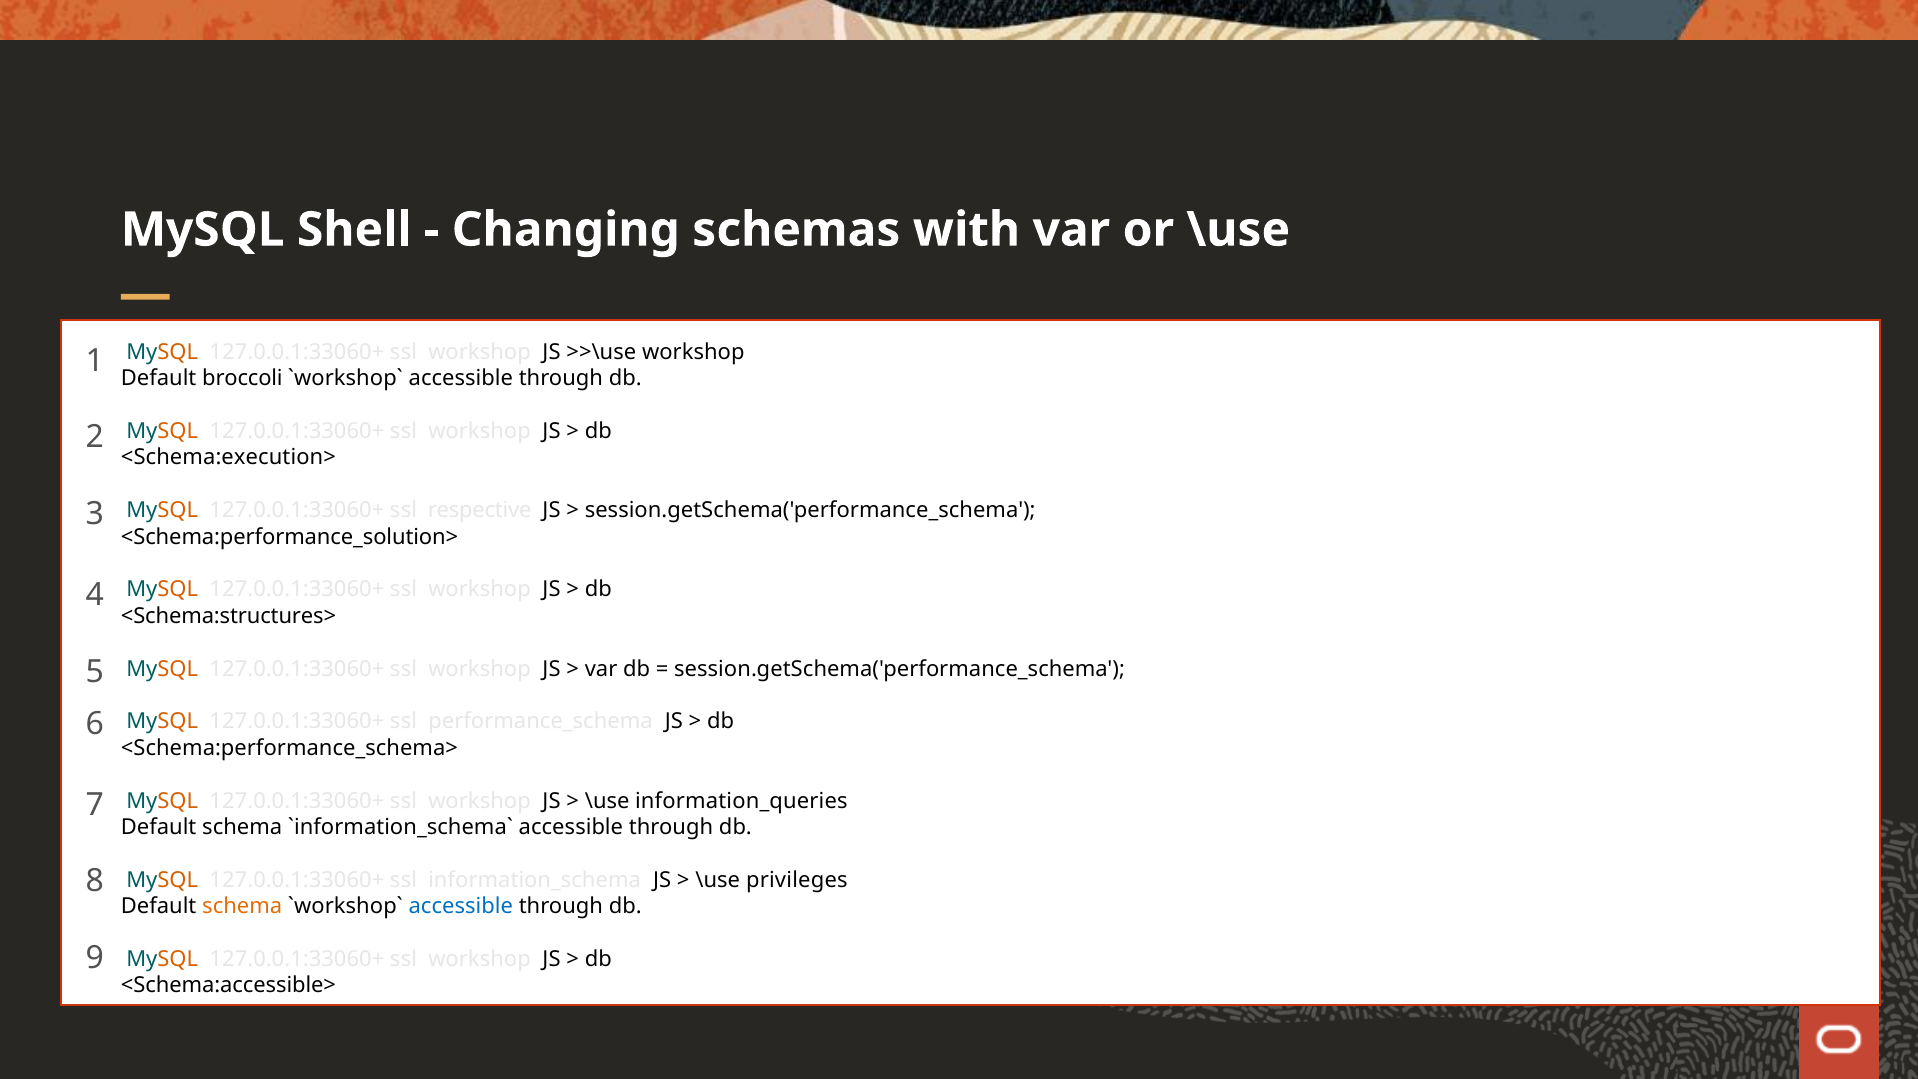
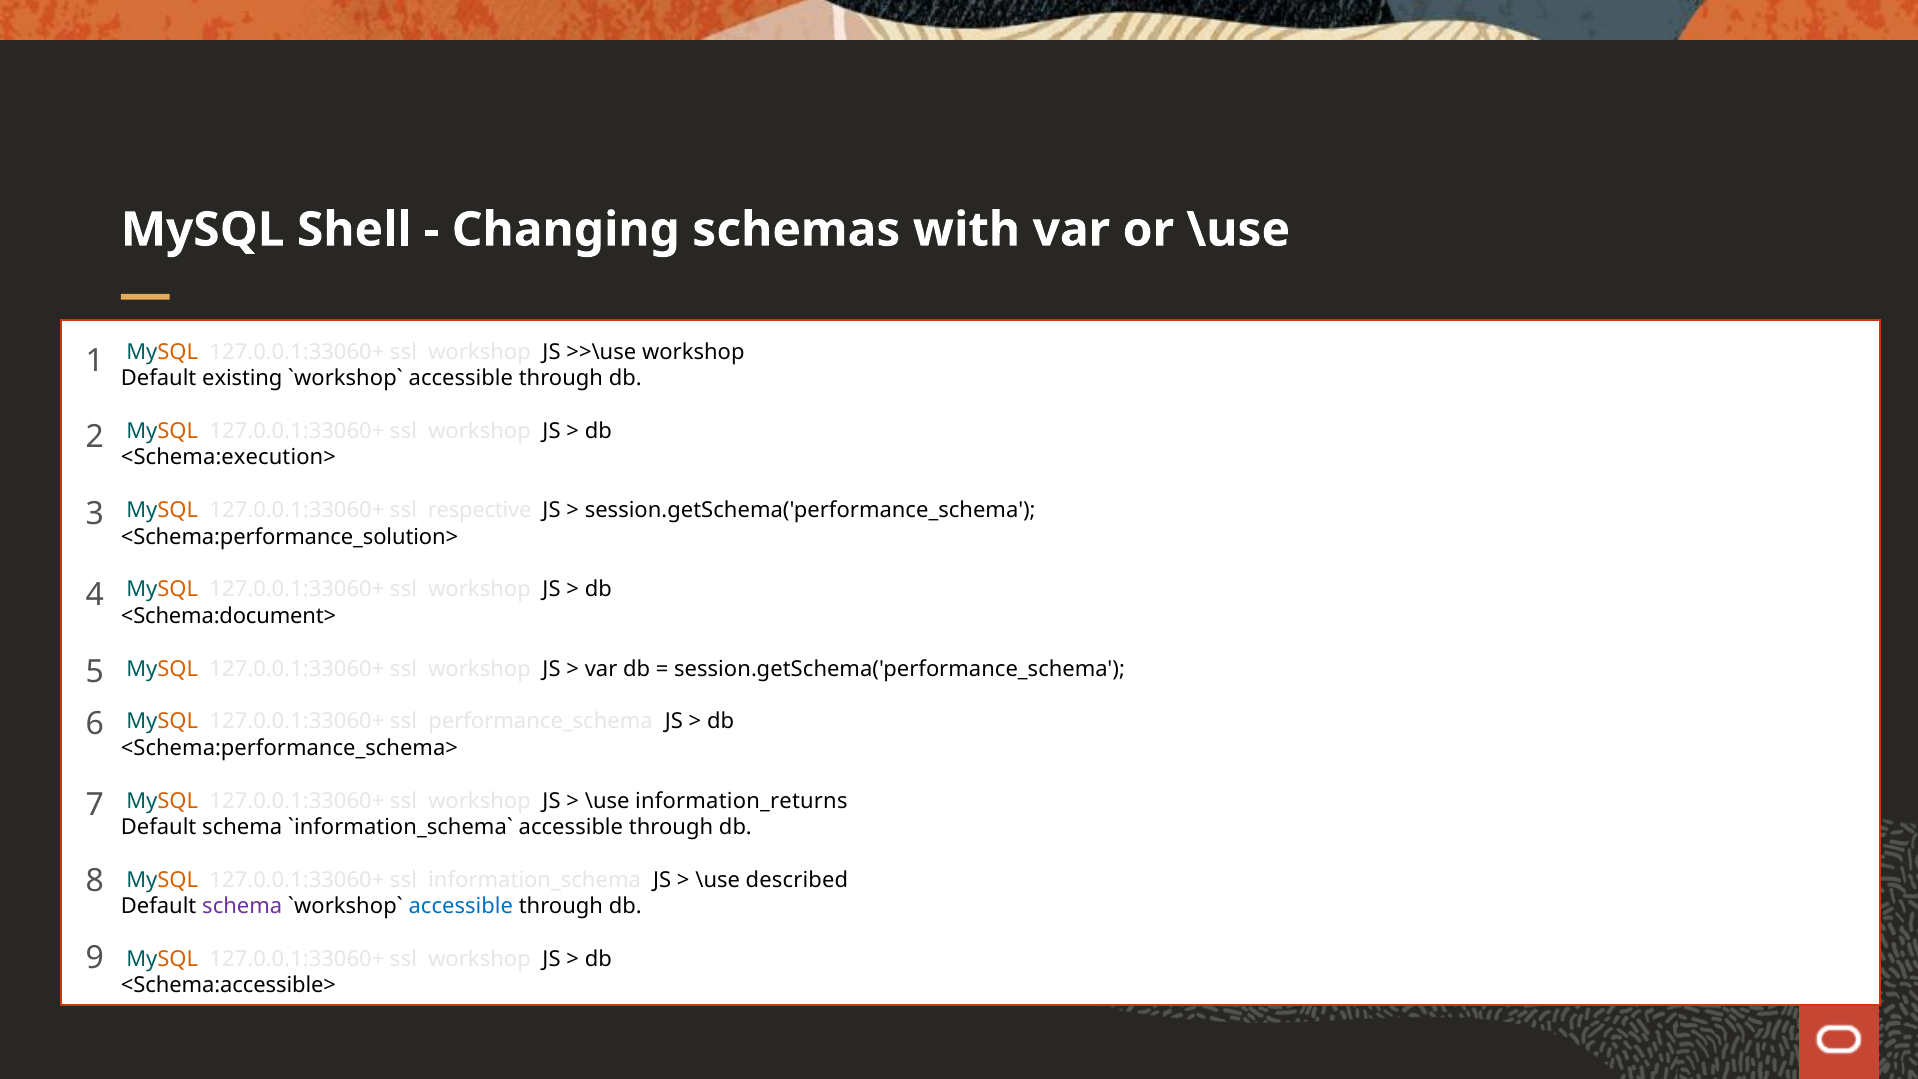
broccoli: broccoli -> existing (242, 378)
<Schema:structures>: <Schema:structures> -> <Schema:document> (229, 616)
information_queries: information_queries -> information_returns (741, 801)
privileges: privileges -> described (797, 880)
schema colour: orange -> purple (242, 906)
